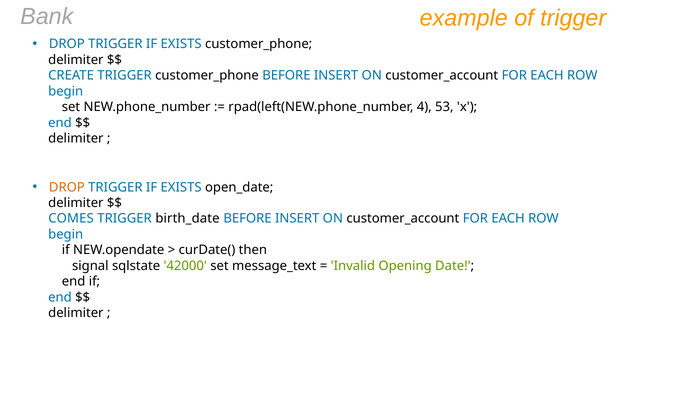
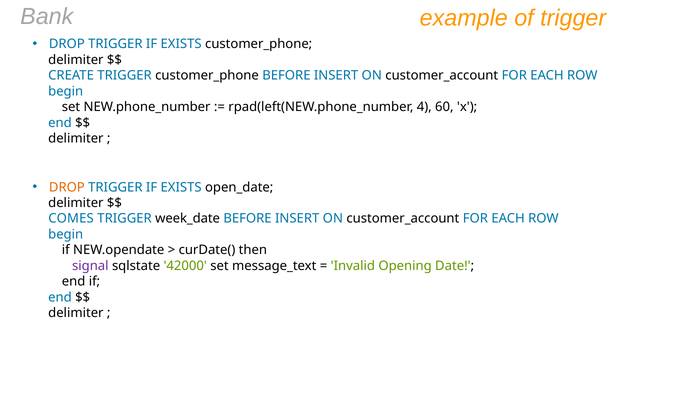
53: 53 -> 60 (444, 107)
birth_date: birth_date -> week_date (188, 219)
signal colour: black -> purple (90, 266)
